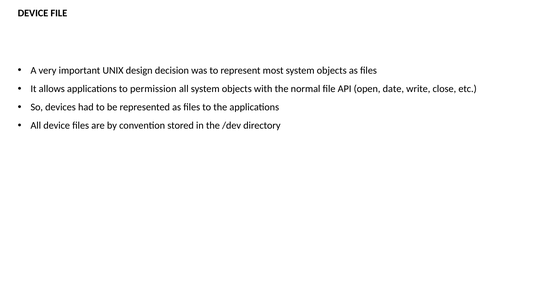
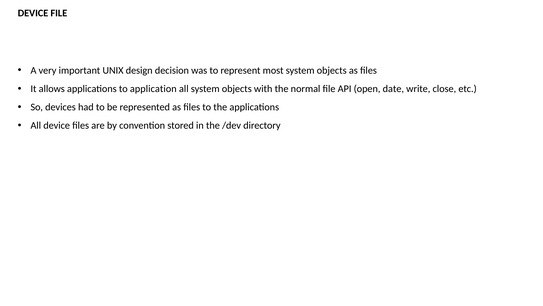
permission: permission -> application (153, 89)
